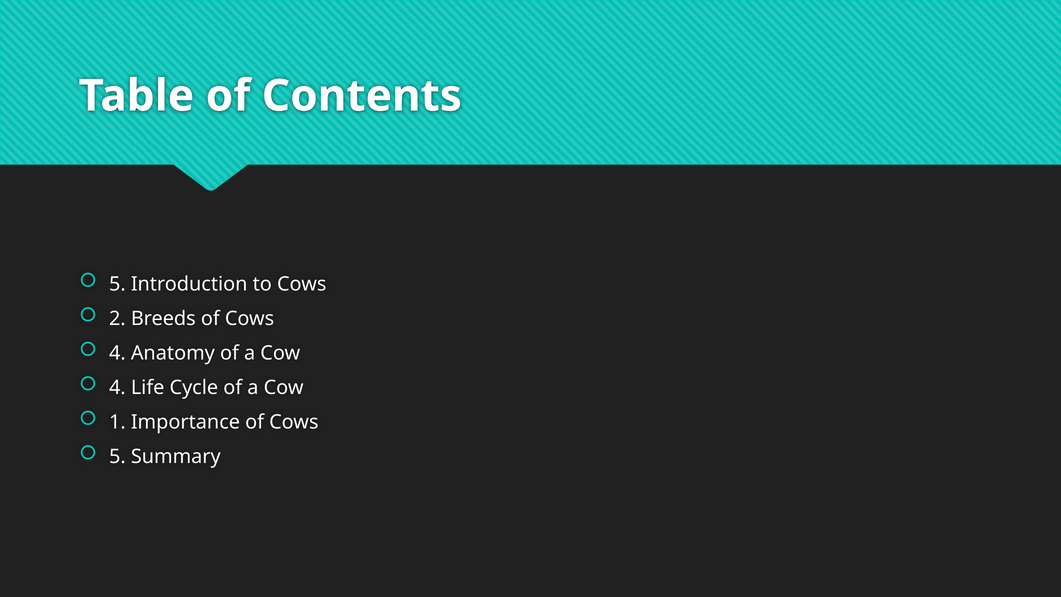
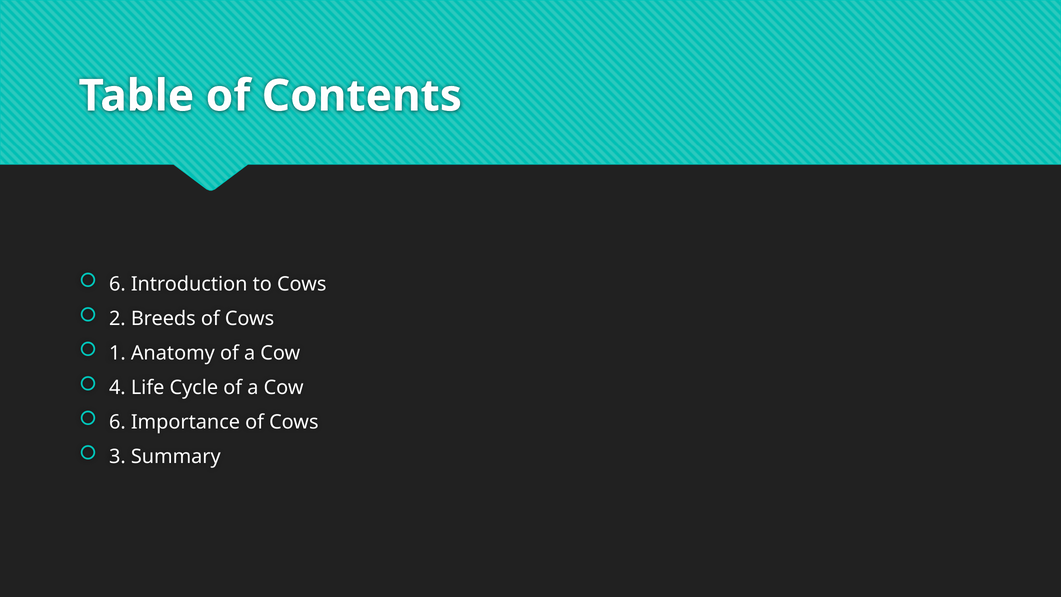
5: 5 -> 6 (117, 284)
4: 4 -> 1 (117, 353)
1: 1 -> 6 (117, 422)
5: 5 -> 3 (117, 456)
